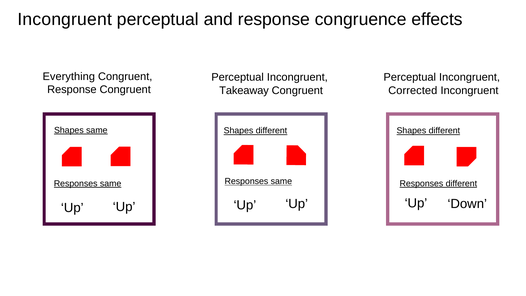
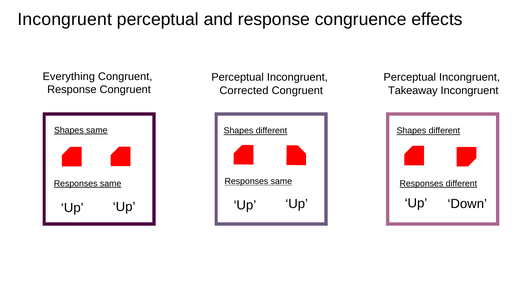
Takeaway: Takeaway -> Corrected (244, 90)
Corrected: Corrected -> Takeaway (413, 90)
